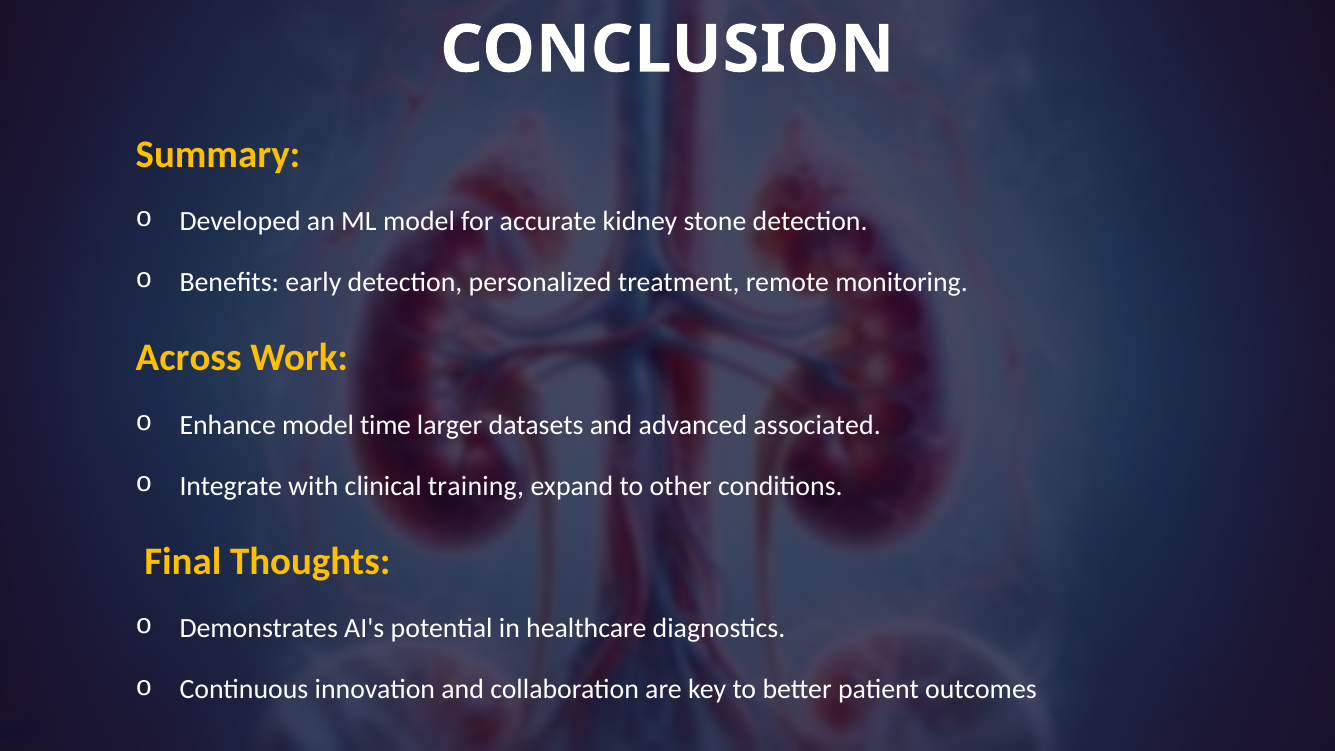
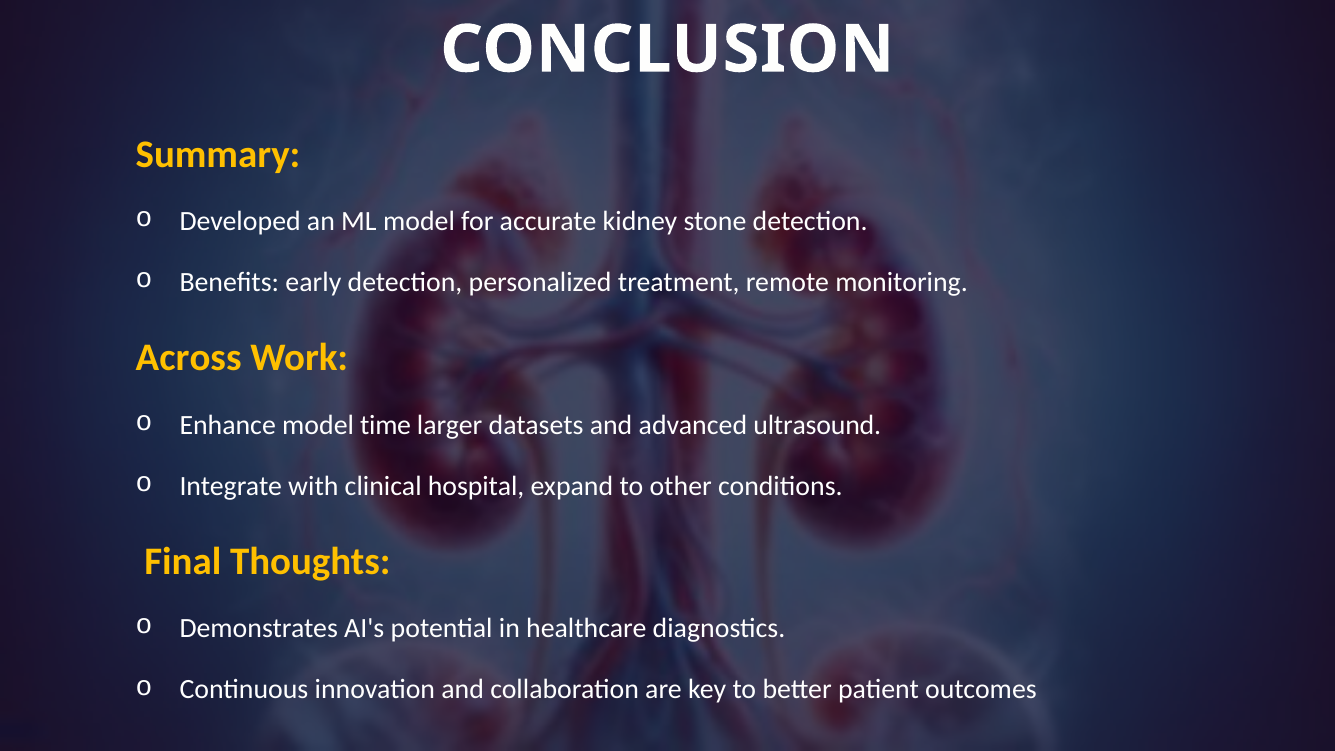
associated: associated -> ultrasound (817, 425)
training: training -> hospital (476, 486)
